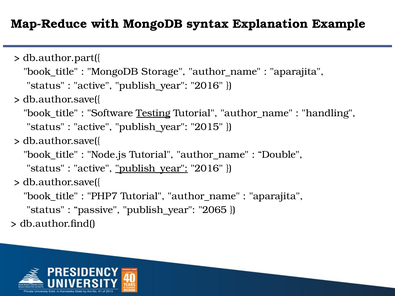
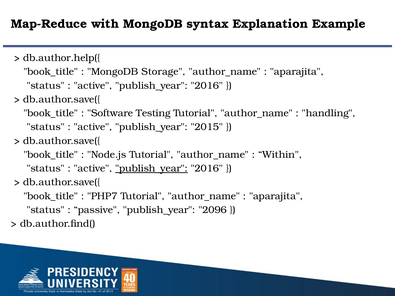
db.author.part({: db.author.part({ -> db.author.help({ (62, 58)
Testing underline: present -> none (153, 113)
Double: Double -> Within (280, 155)
2065: 2065 -> 2096 (213, 210)
